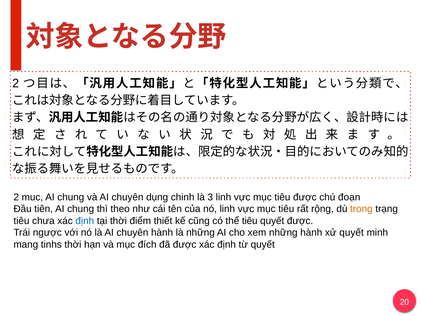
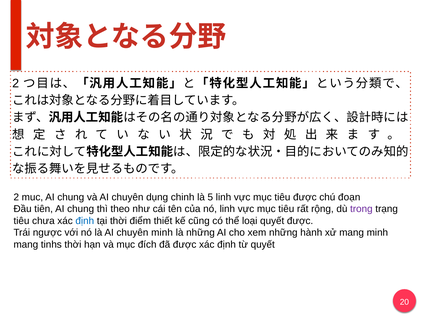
3: 3 -> 5 (210, 197)
trong colour: orange -> purple (361, 209)
thể tiêu: tiêu -> loại (250, 221)
chuyên hành: hành -> minh (162, 233)
xử quyết: quyết -> mang (352, 233)
